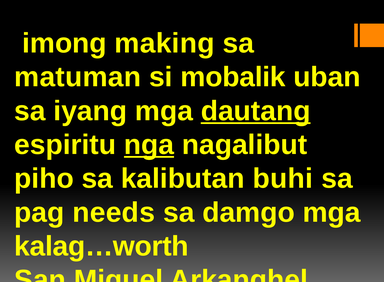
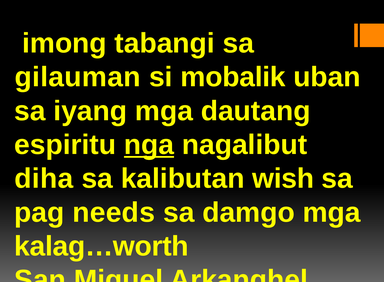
making: making -> tabangi (165, 43)
matuman: matuman -> gilauman (78, 77)
dautang underline: present -> none (256, 111)
piho: piho -> diha (44, 179)
buhi: buhi -> wish (283, 179)
